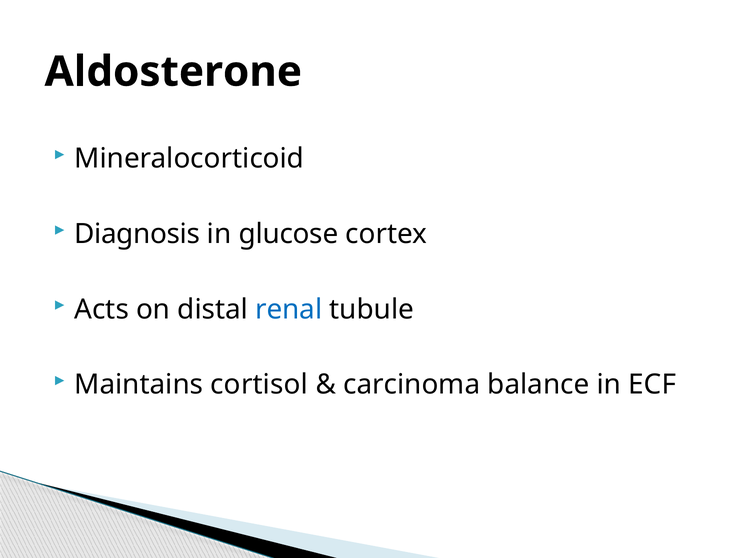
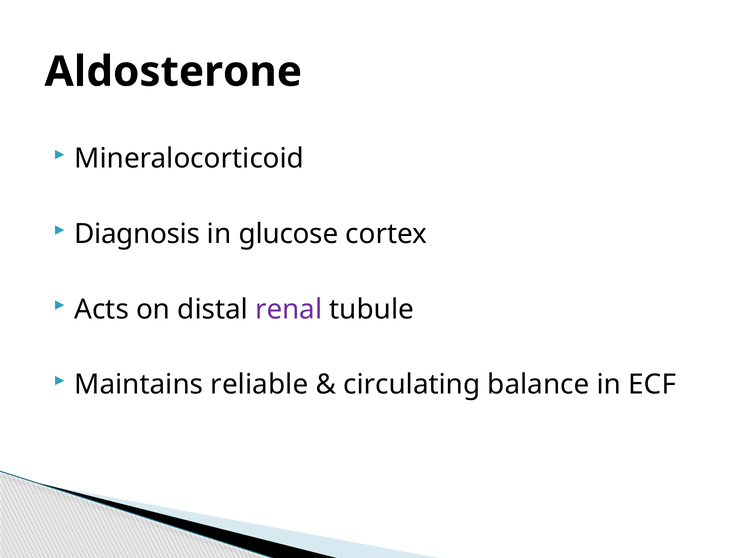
renal colour: blue -> purple (289, 309)
cortisol: cortisol -> reliable (259, 385)
carcinoma: carcinoma -> circulating (412, 385)
